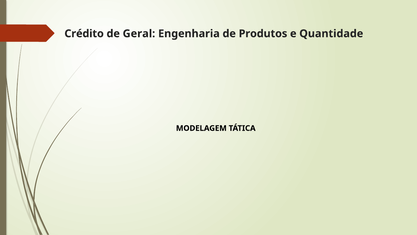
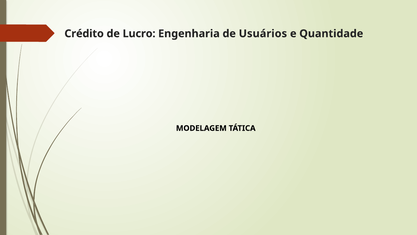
Geral: Geral -> Lucro (139, 34)
Produtos: Produtos -> Usuários (263, 34)
